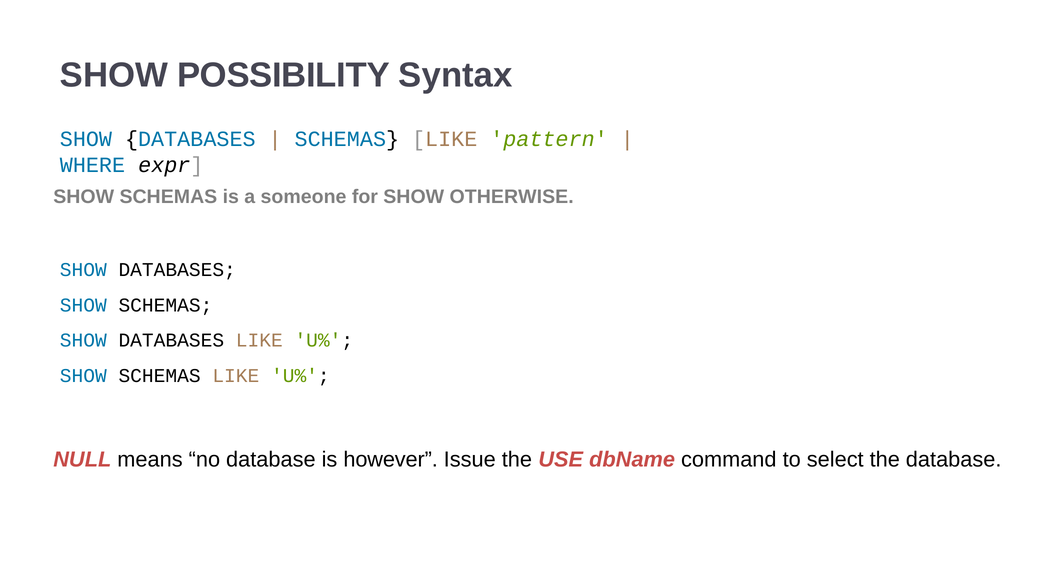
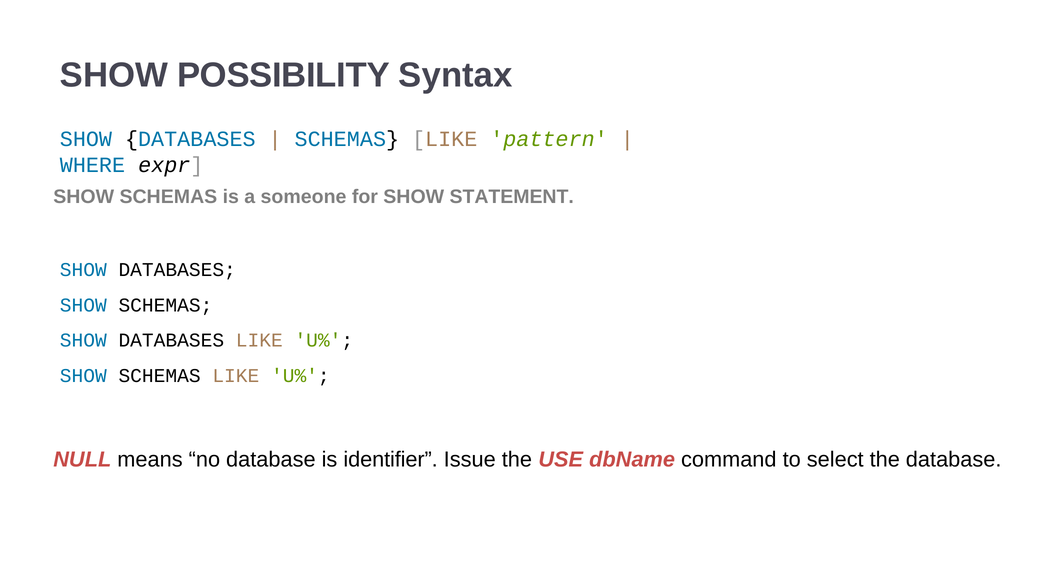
OTHERWISE: OTHERWISE -> STATEMENT (512, 197)
however: however -> identifier (391, 459)
